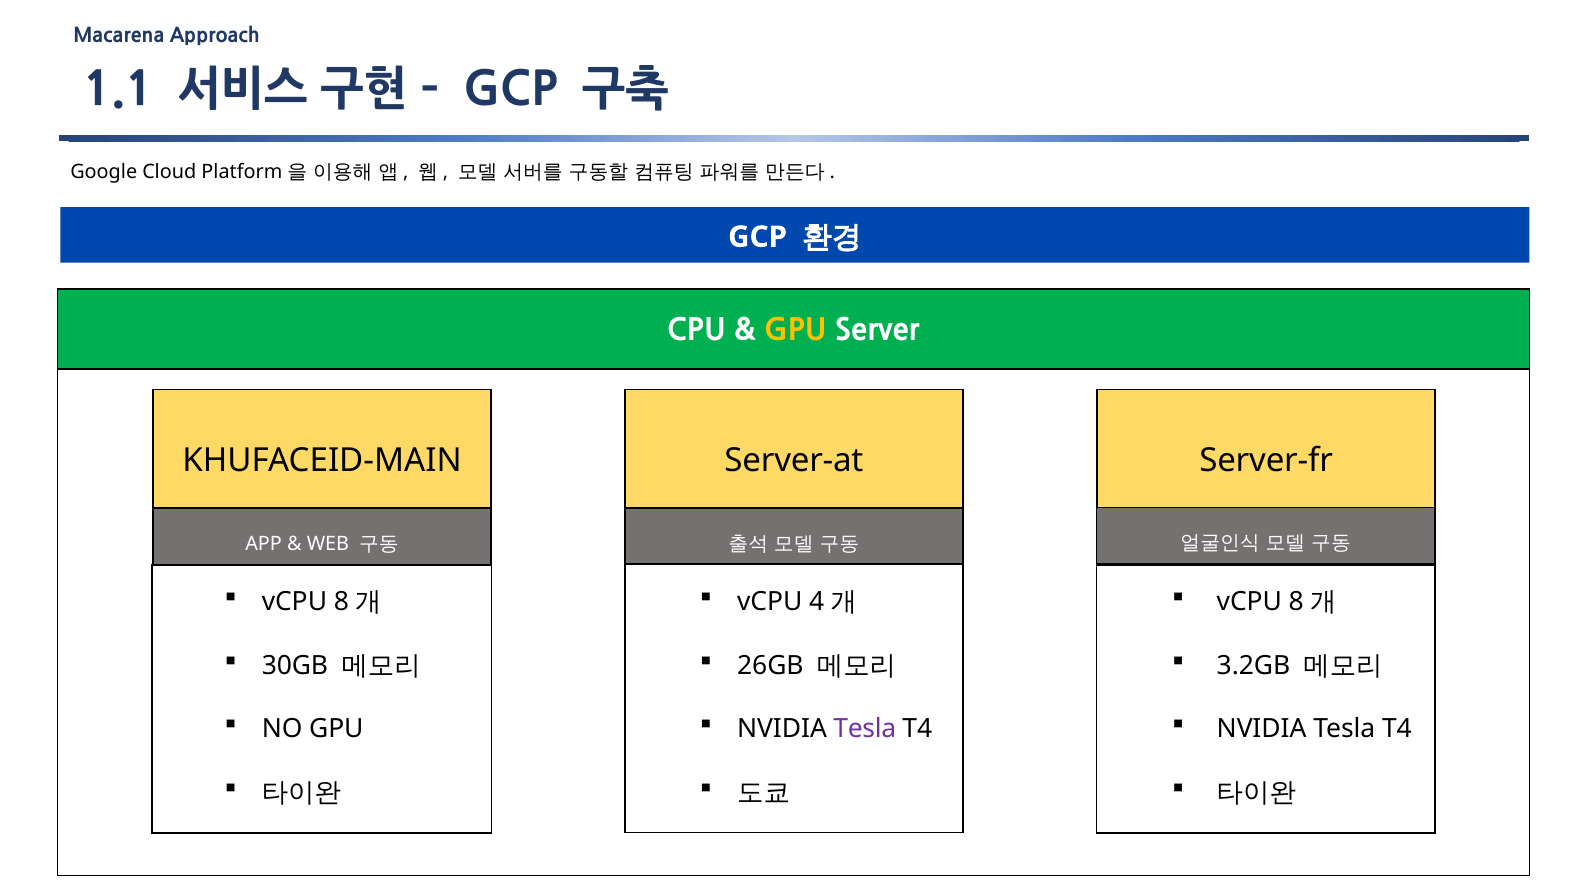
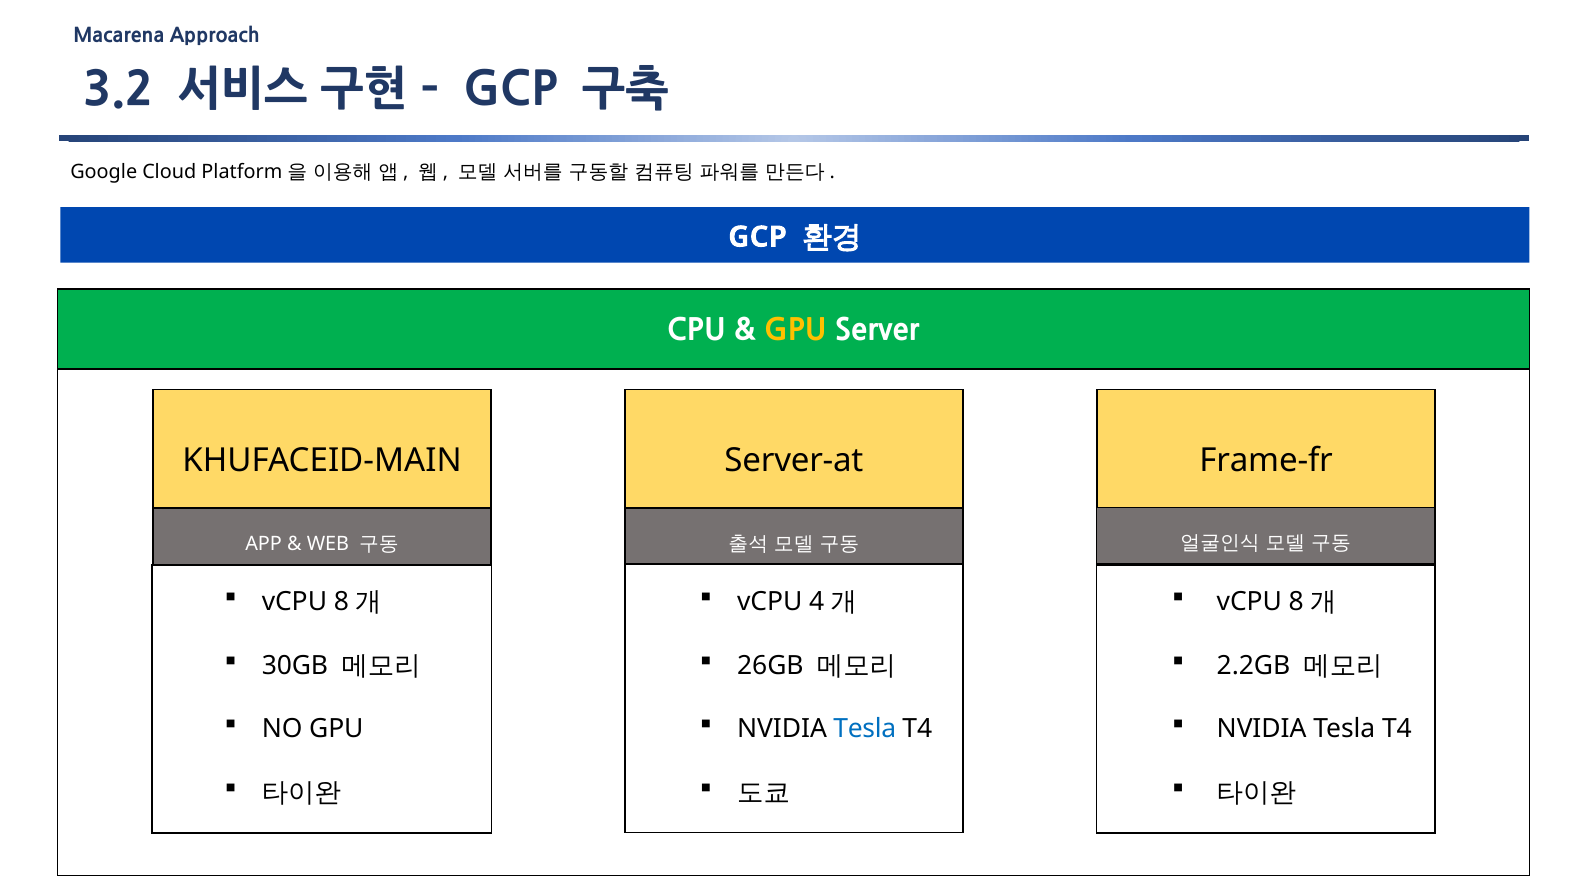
1.1: 1.1 -> 3.2 (118, 90)
Server-fr: Server-fr -> Frame-fr (1266, 461)
3.2GB: 3.2GB -> 2.2GB (1253, 666)
Tesla colour: purple -> blue (865, 729)
